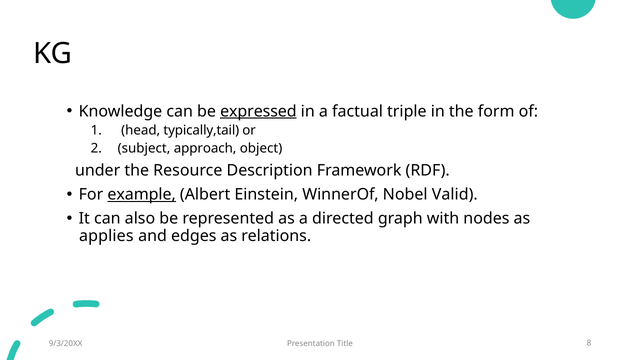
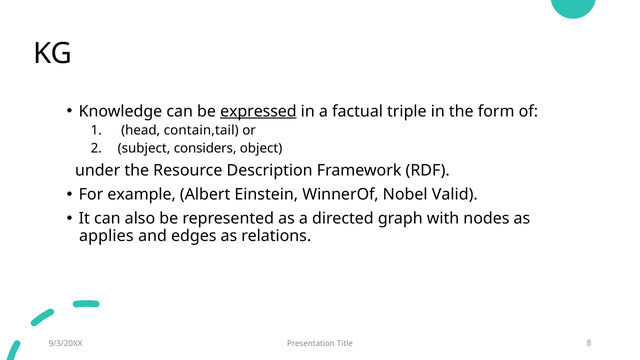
typically,tail: typically,tail -> contain,tail (201, 130)
approach: approach -> considers (205, 148)
example underline: present -> none (142, 195)
